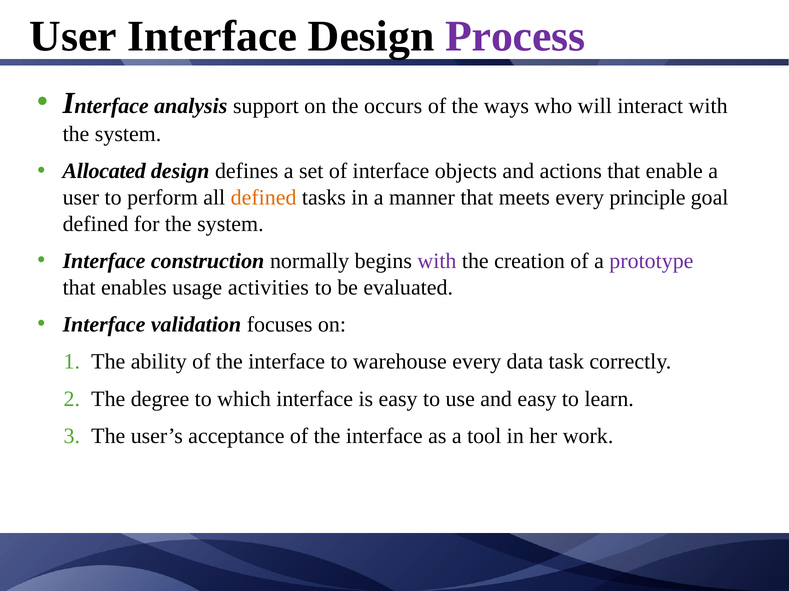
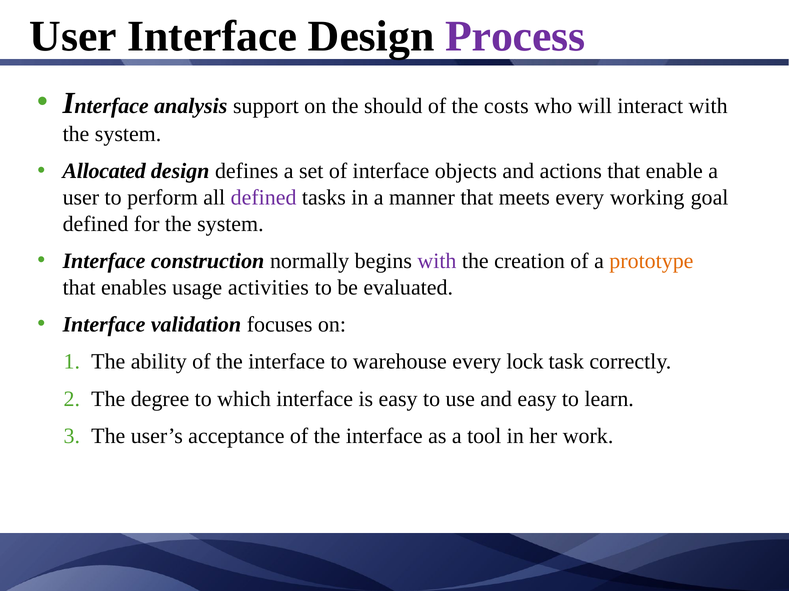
occurs: occurs -> should (393, 106)
ways: ways -> costs (506, 106)
defined colour: orange -> purple (264, 198)
principle: principle -> working (647, 198)
prototype colour: purple -> orange (651, 261)
data: data -> lock (525, 362)
